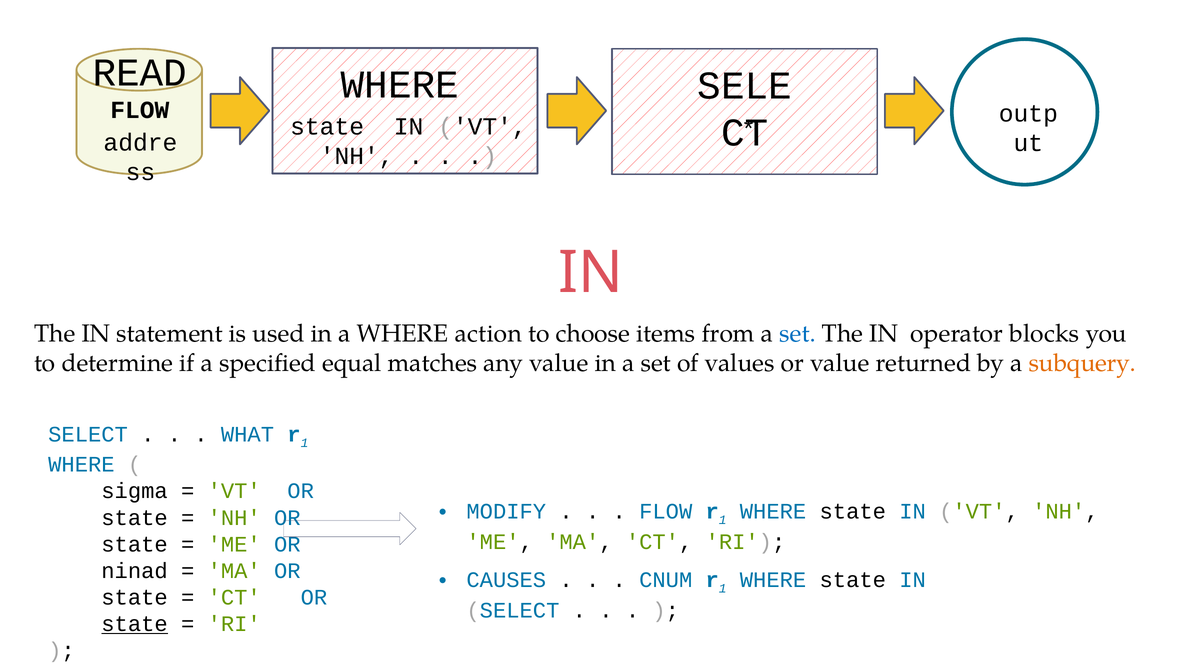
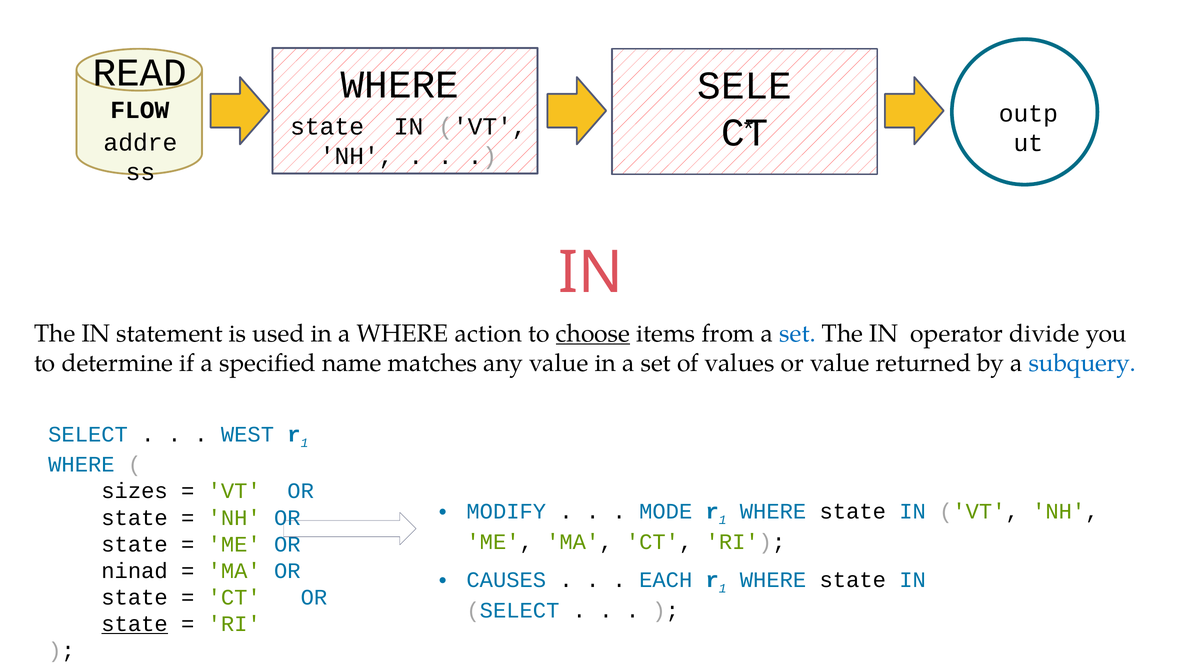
choose underline: none -> present (593, 334)
blocks: blocks -> divide (1044, 334)
equal: equal -> name (352, 363)
subquery colour: orange -> blue (1082, 363)
WHAT: WHAT -> WEST (247, 435)
sigma: sigma -> sizes (135, 491)
FLOW: FLOW -> MODE (666, 512)
CNUM: CNUM -> EACH (666, 580)
